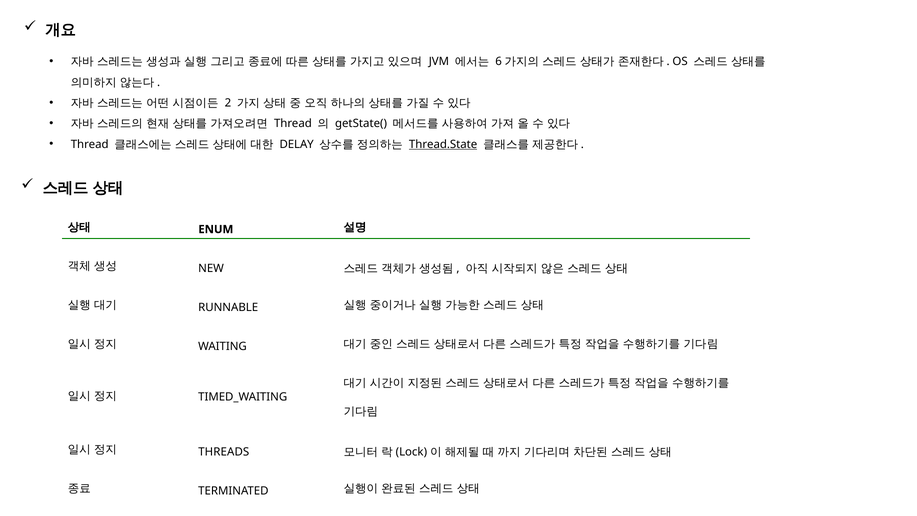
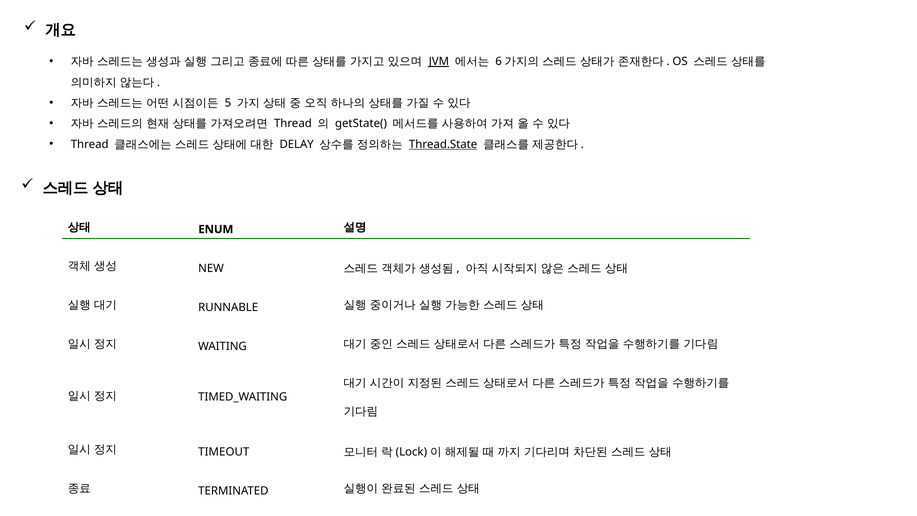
JVM underline: none -> present (439, 62)
2: 2 -> 5 (228, 103)
THREADS: THREADS -> TIMEOUT (224, 452)
